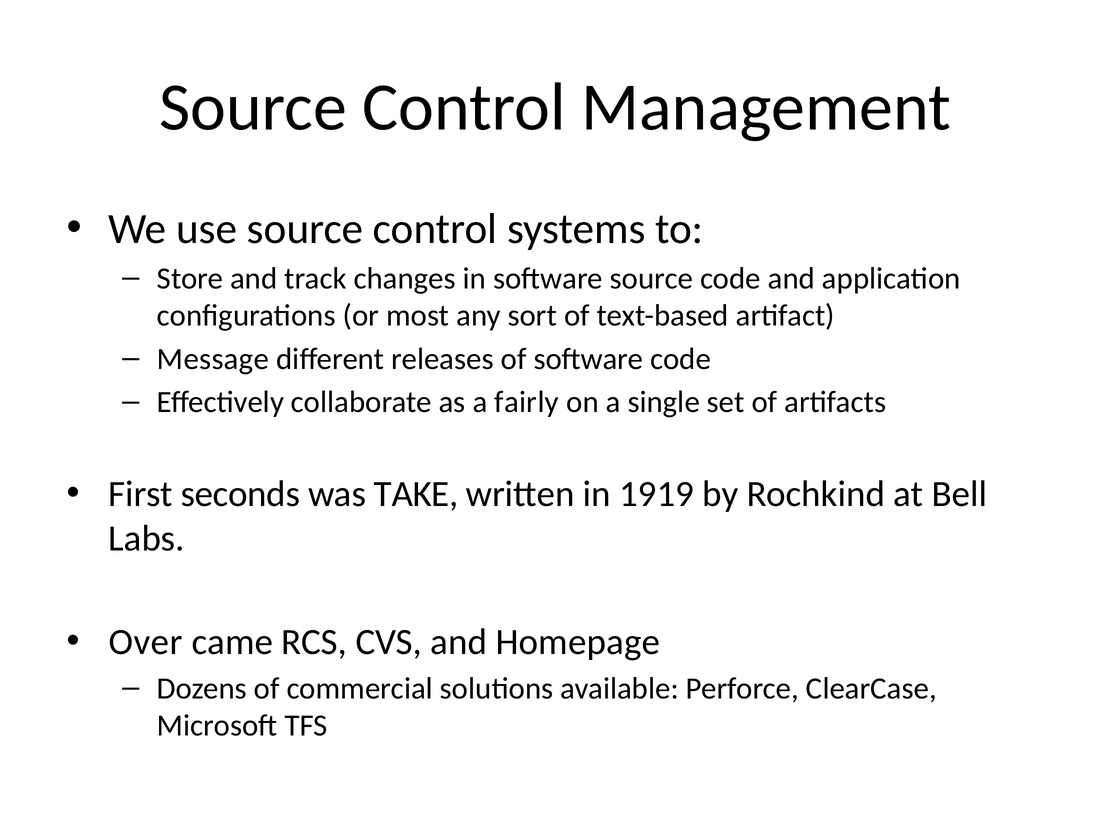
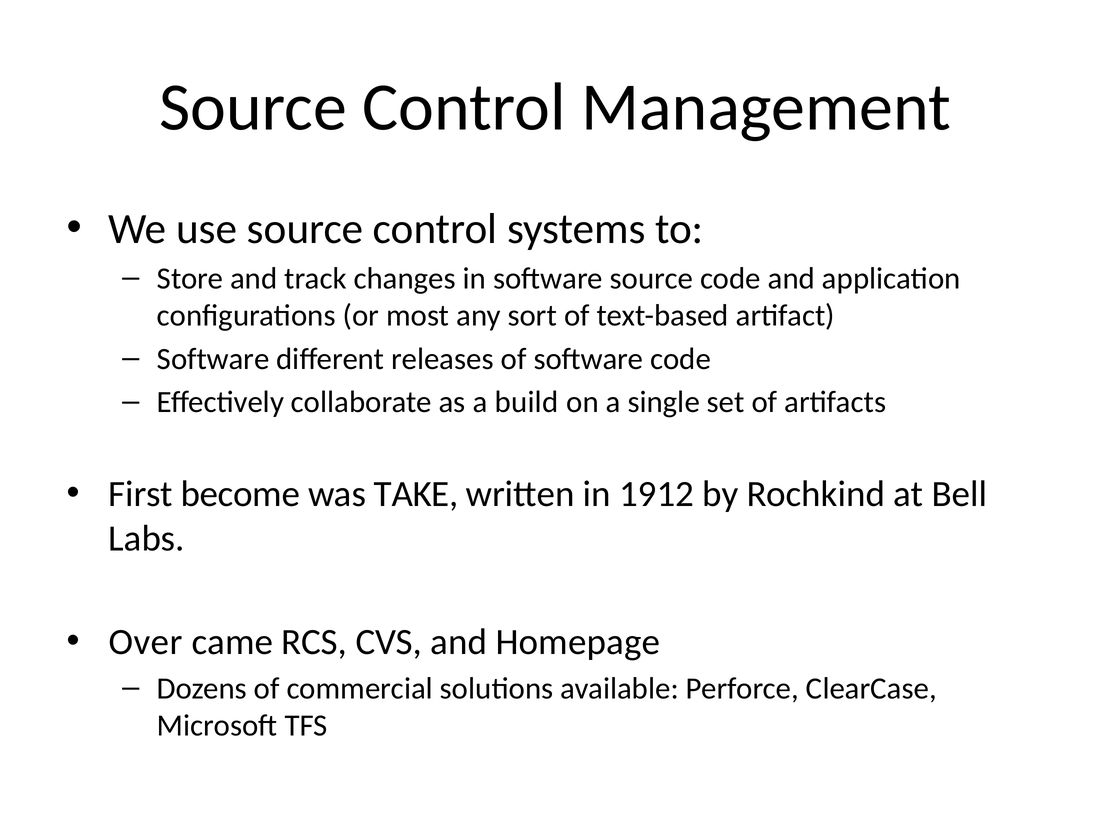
Message: Message -> Software (213, 359)
fairly: fairly -> build (527, 402)
seconds: seconds -> become (240, 494)
1919: 1919 -> 1912 (657, 494)
